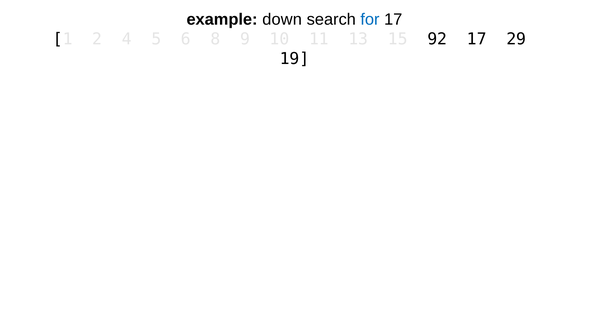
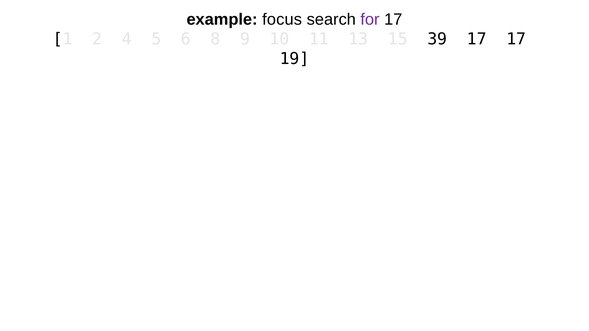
down: down -> focus (282, 19)
for colour: blue -> purple (370, 19)
92: 92 -> 39 (437, 39)
17 29: 29 -> 17 (516, 39)
